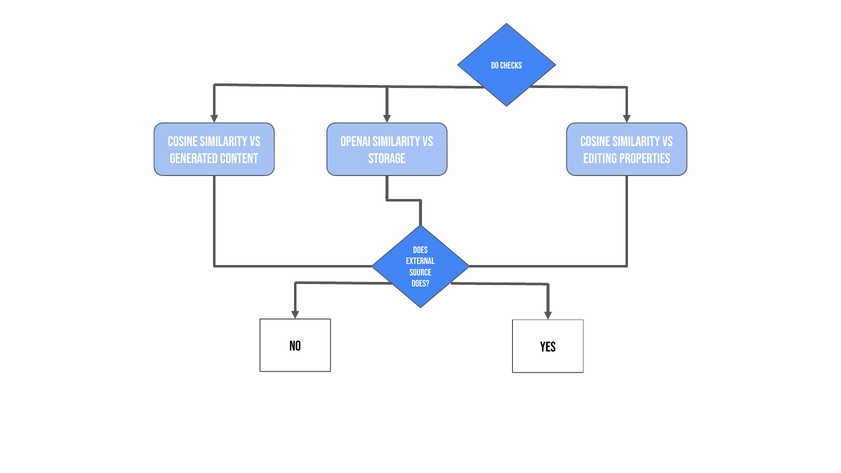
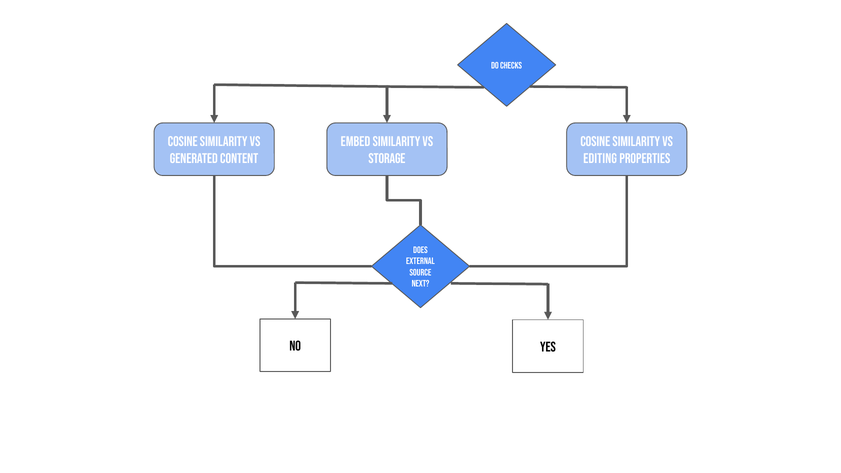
Openai: Openai -> Embed (355, 142)
does: does -> next (421, 284)
